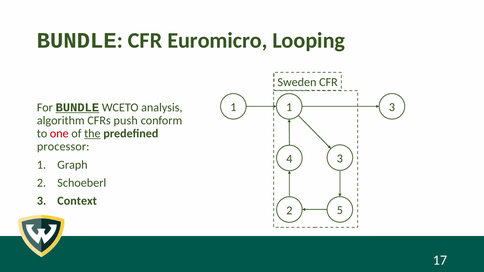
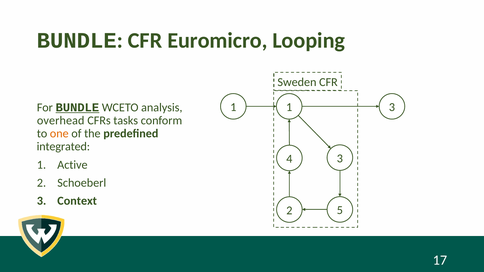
algorithm: algorithm -> overhead (61, 121)
push: push -> tasks (126, 121)
one colour: red -> orange (59, 134)
the underline: present -> none (92, 134)
processor: processor -> integrated (63, 147)
Graph: Graph -> Active (72, 165)
